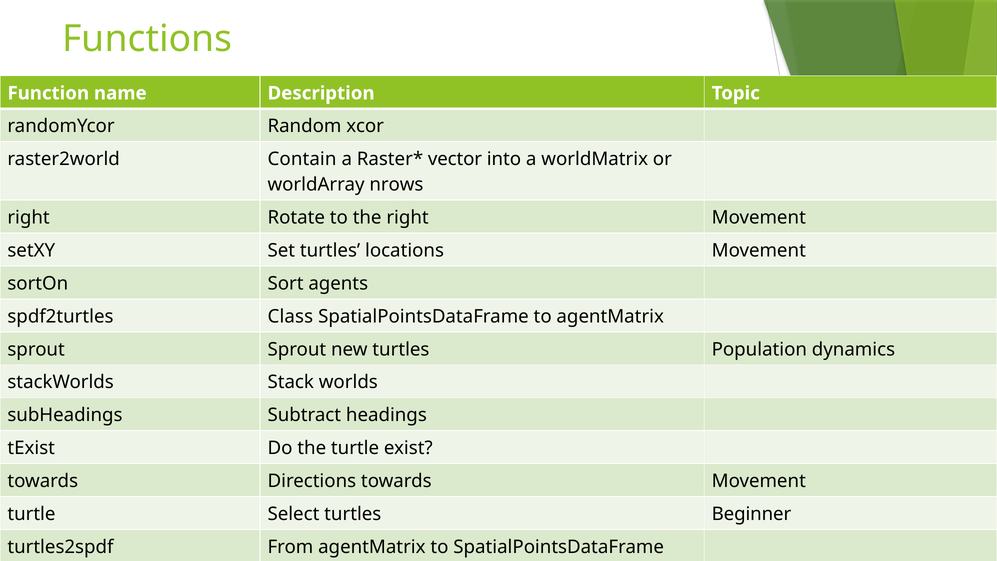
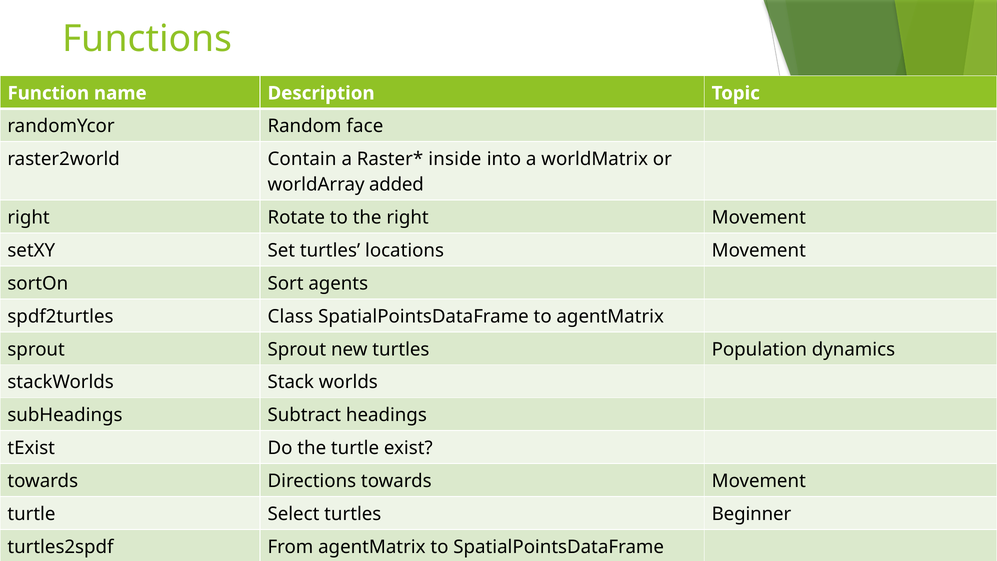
xcor: xcor -> face (365, 126)
vector: vector -> inside (455, 159)
nrows: nrows -> added (396, 185)
